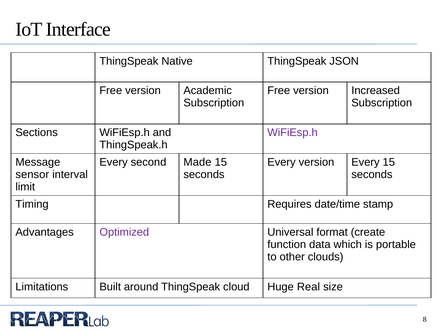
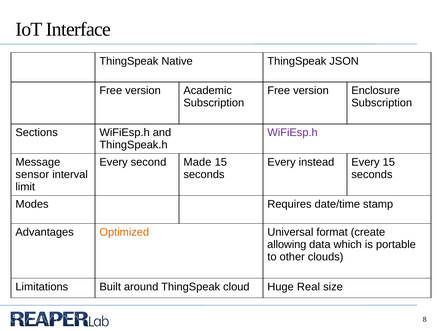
Increased: Increased -> Enclosure (376, 91)
Every version: version -> instead (316, 162)
Timing: Timing -> Modes (32, 204)
Optimized colour: purple -> orange (124, 232)
function: function -> allowing (287, 245)
